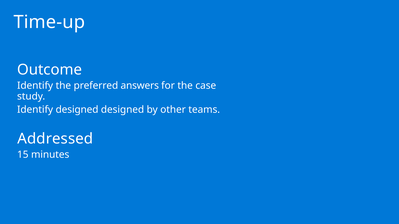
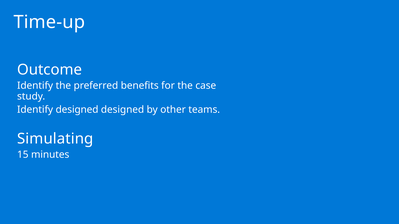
answers: answers -> benefits (140, 86)
Addressed: Addressed -> Simulating (55, 139)
